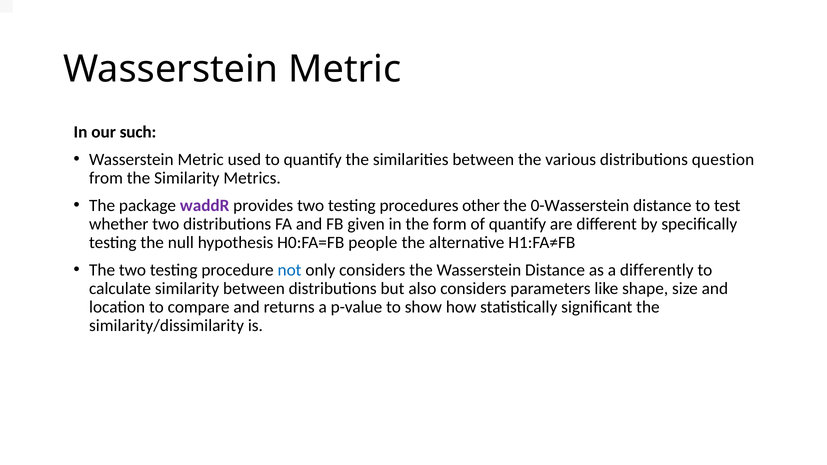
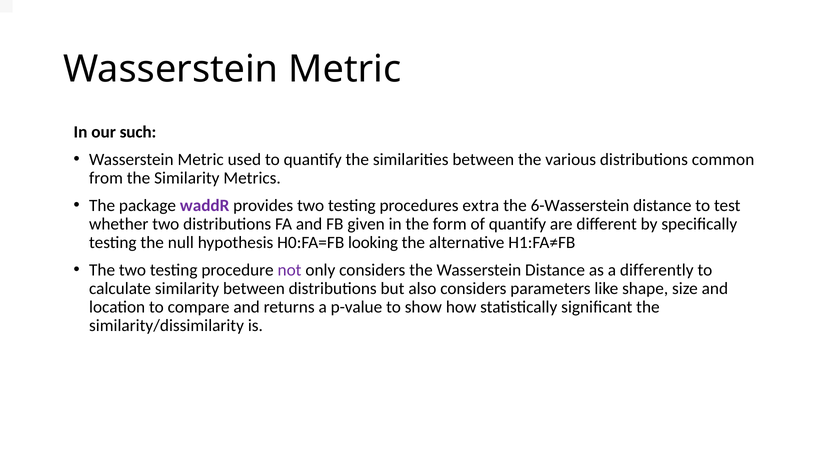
question: question -> common (723, 160)
other: other -> extra (481, 205)
0-Wasserstein: 0-Wasserstein -> 6-Wasserstein (580, 205)
people: people -> looking (373, 243)
not colour: blue -> purple (290, 270)
